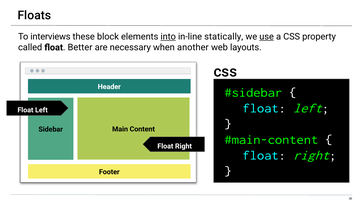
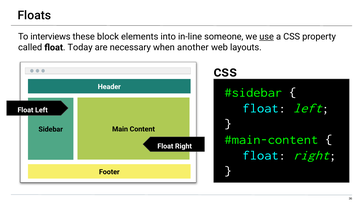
into underline: present -> none (168, 37)
statically: statically -> someone (224, 37)
Better: Better -> Today (80, 47)
